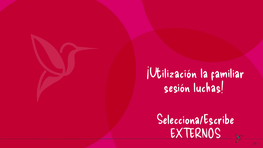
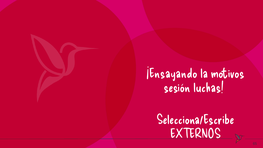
¡Utilización: ¡Utilización -> ¡Ensayando (172, 74)
familiar: familiar -> motivos (228, 74)
